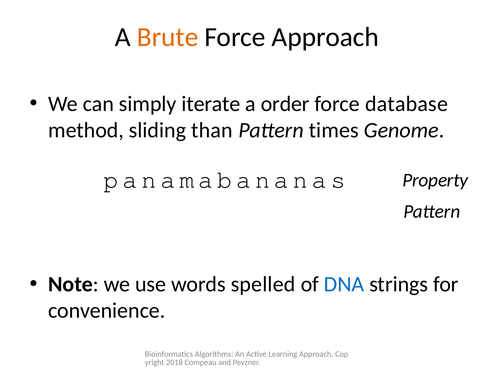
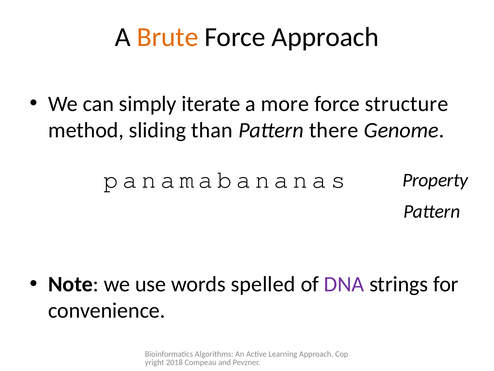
order: order -> more (285, 104)
database: database -> structure (407, 104)
times: times -> there (334, 130)
DNA colour: blue -> purple (344, 284)
